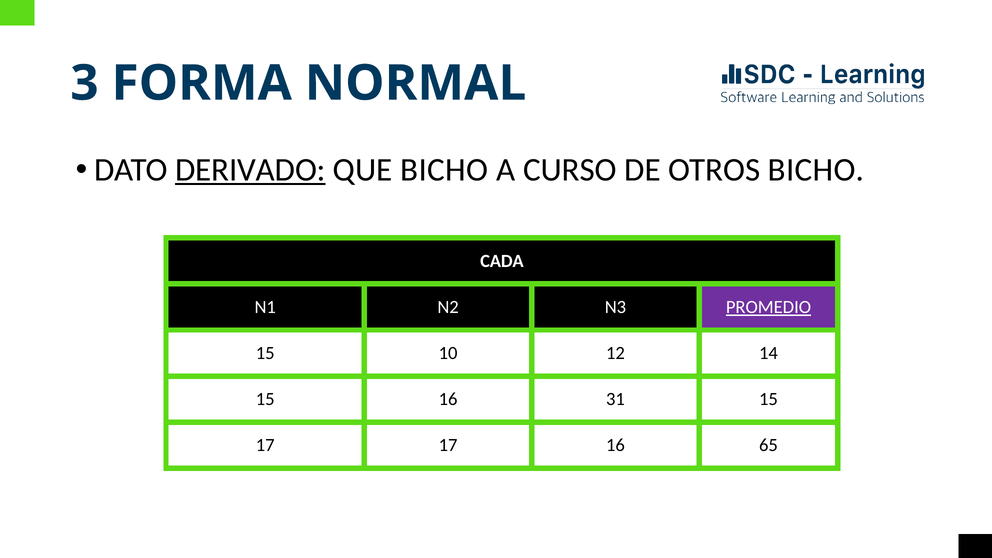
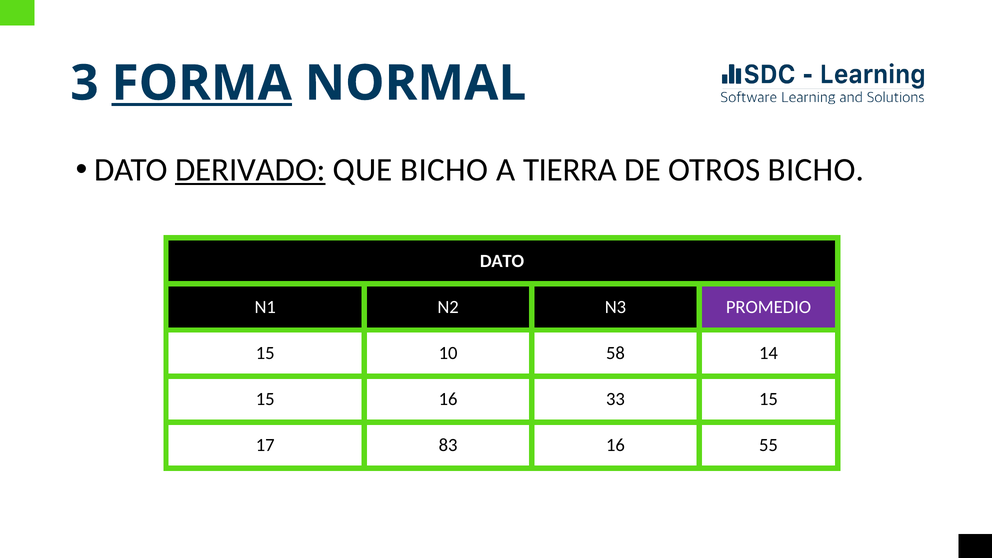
FORMA underline: none -> present (202, 83)
CURSO: CURSO -> TIERRA (570, 170)
CADA: CADA -> DATO (502, 261)
PROMEDIO underline: present -> none (769, 307)
12: 12 -> 58 (615, 353)
31: 31 -> 33 (615, 399)
17 17: 17 -> 83 (448, 445)
65: 65 -> 55 (768, 445)
